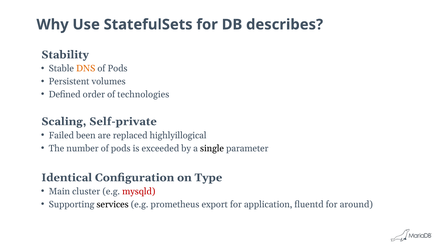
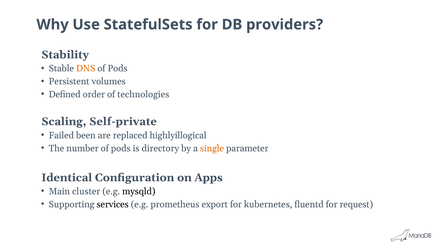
describes: describes -> providers (285, 25)
exceeded: exceeded -> directory (160, 148)
single colour: black -> orange (212, 148)
Type: Type -> Apps (209, 177)
mysqld colour: red -> black (139, 191)
application: application -> kubernetes (268, 204)
around: around -> request (356, 204)
